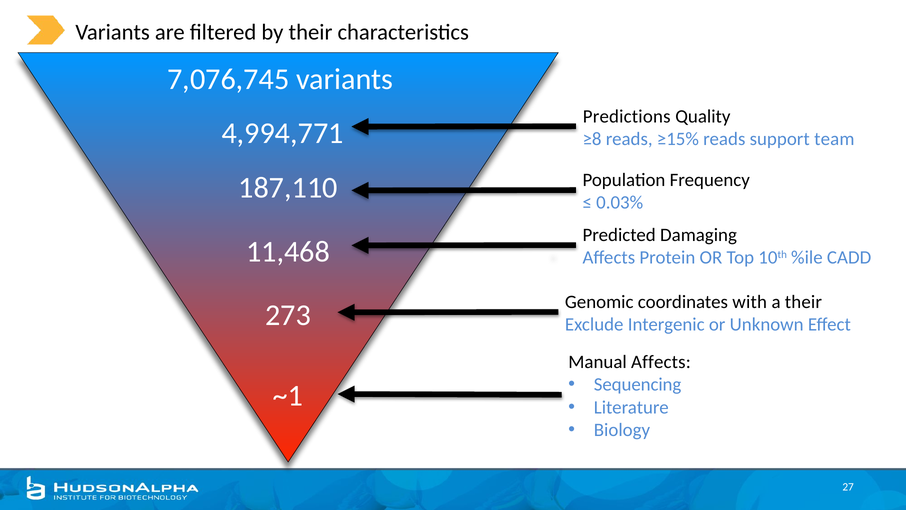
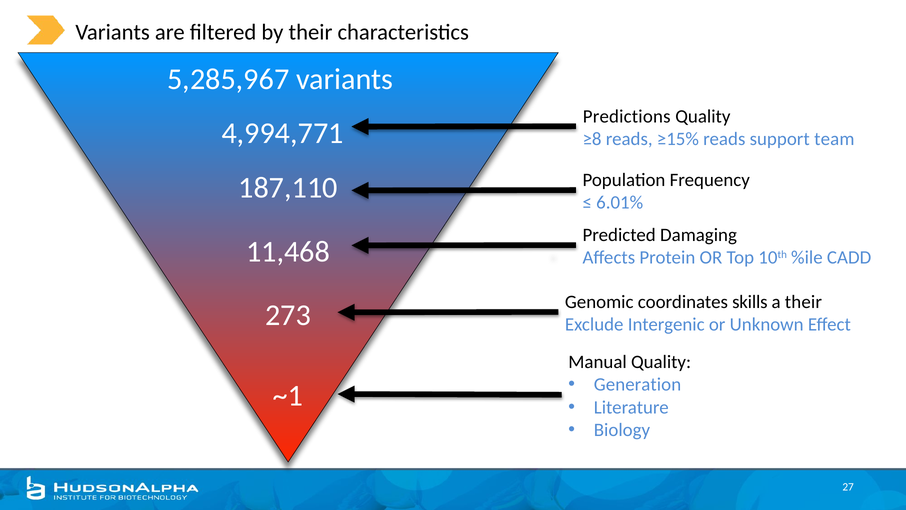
7,076,745: 7,076,745 -> 5,285,967 (228, 79)
0.03%: 0.03% -> 6.01% (620, 203)
with: with -> skills (750, 302)
Manual Affects: Affects -> Quality (661, 362)
Sequencing: Sequencing -> Generation (638, 384)
